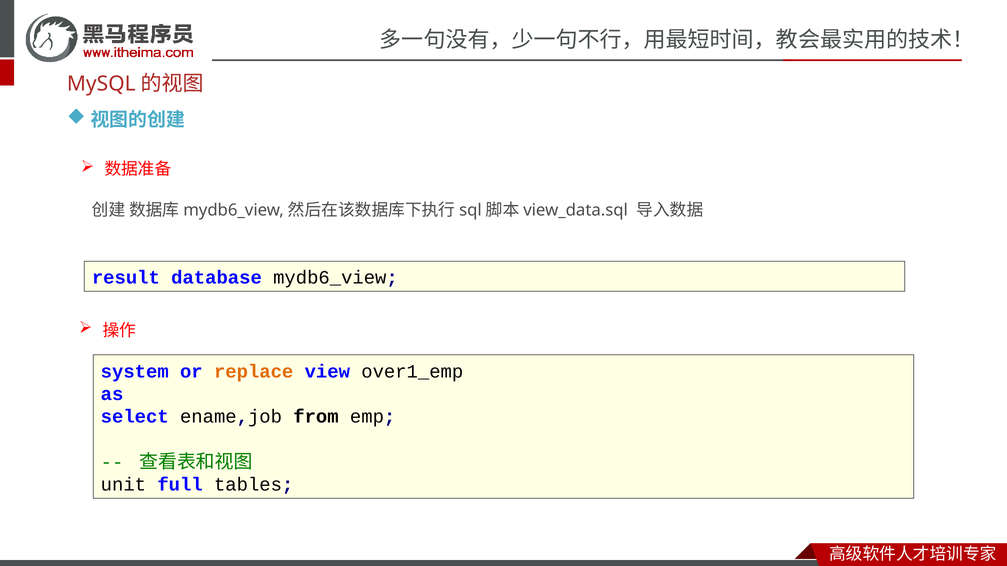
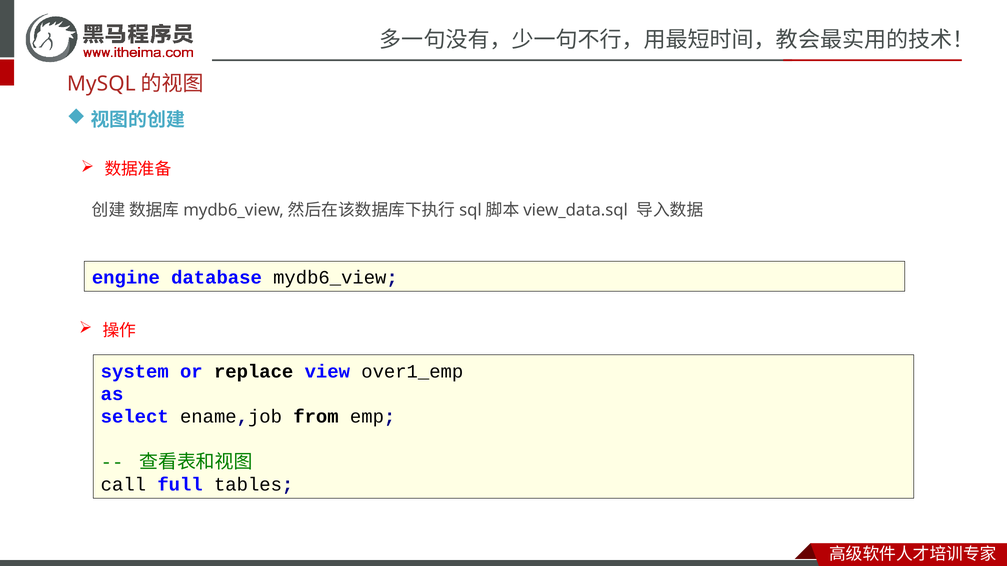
result: result -> engine (126, 278)
replace colour: orange -> black (254, 372)
unit: unit -> call (123, 485)
